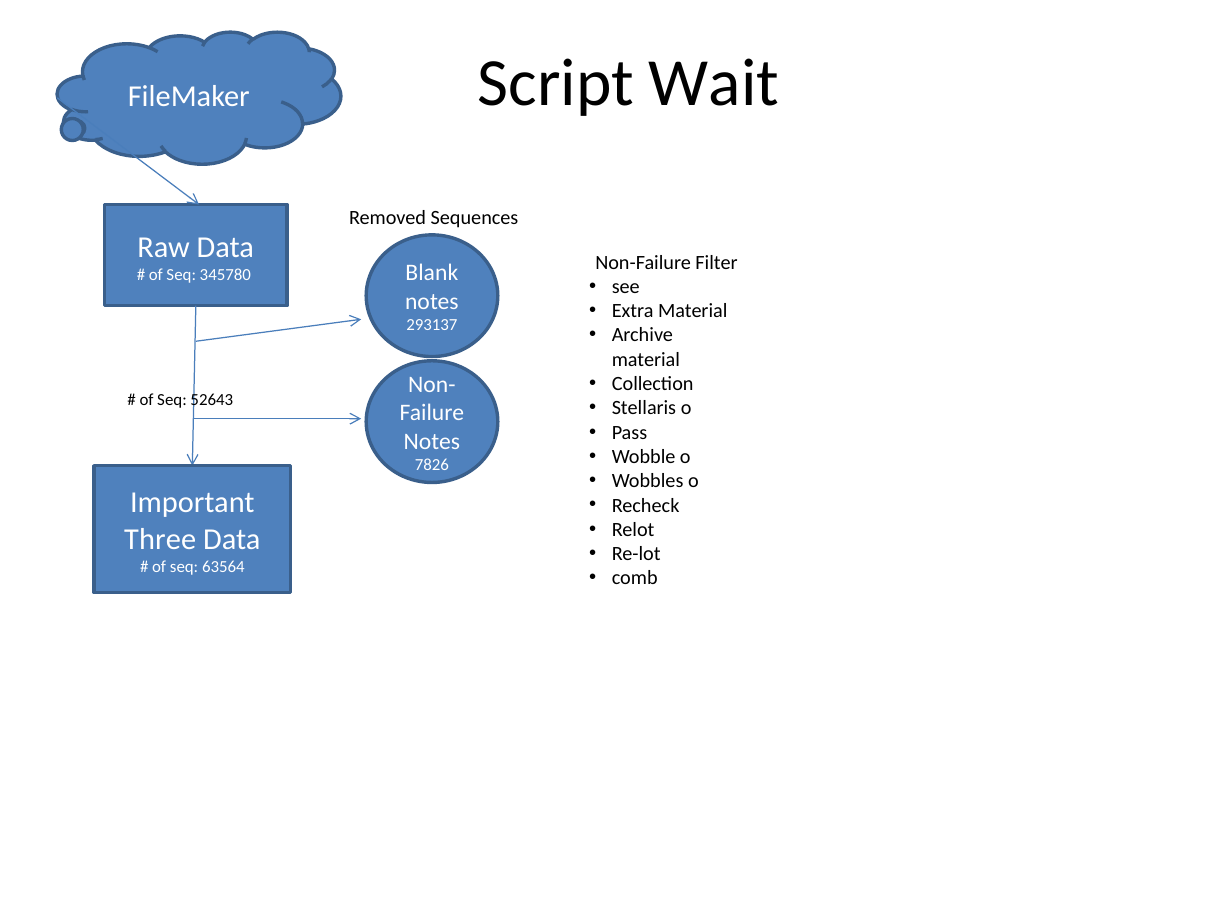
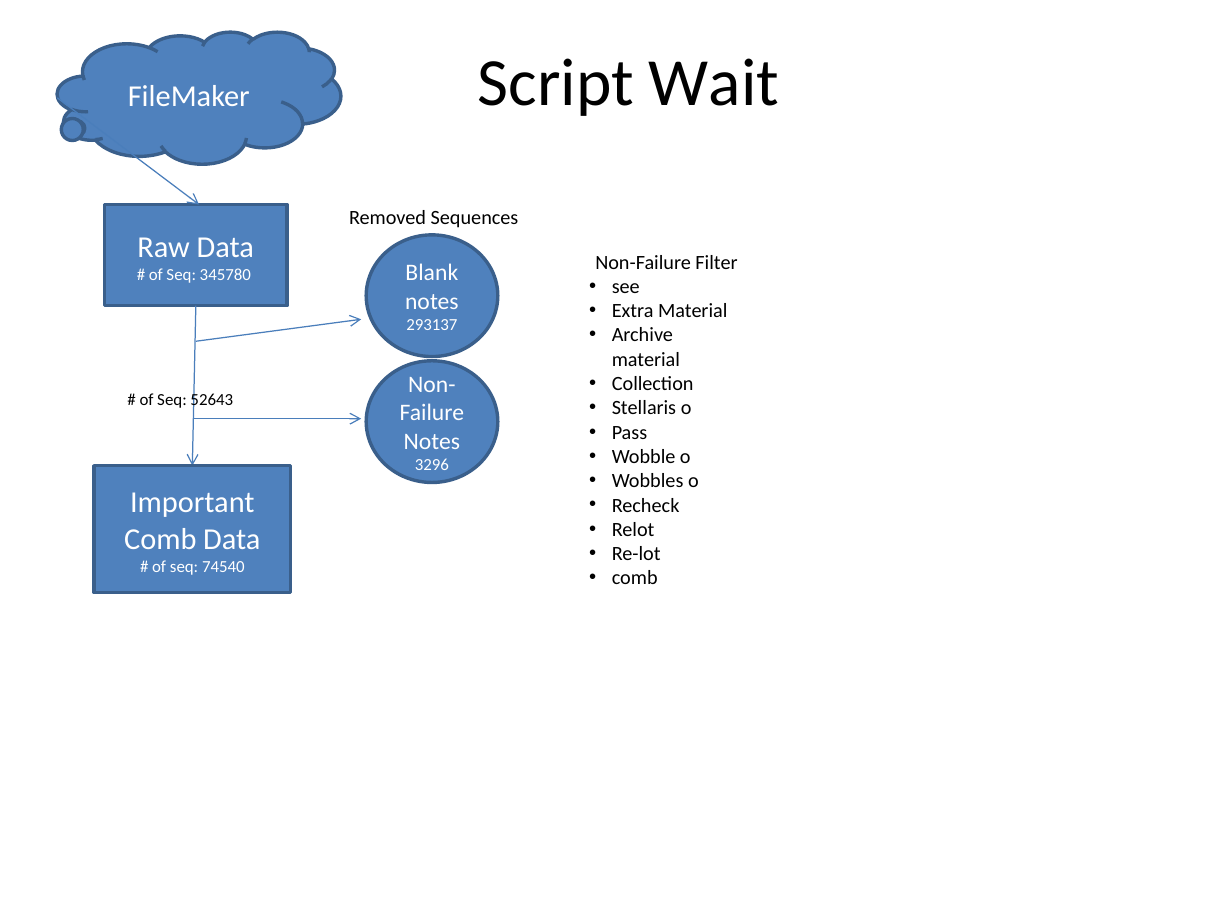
7826: 7826 -> 3296 (432, 465)
Three: Three -> Comb (160, 539)
63564: 63564 -> 74540 (223, 567)
